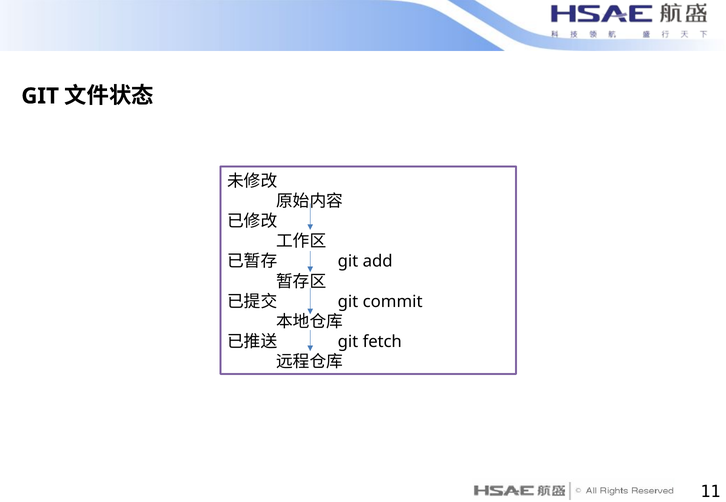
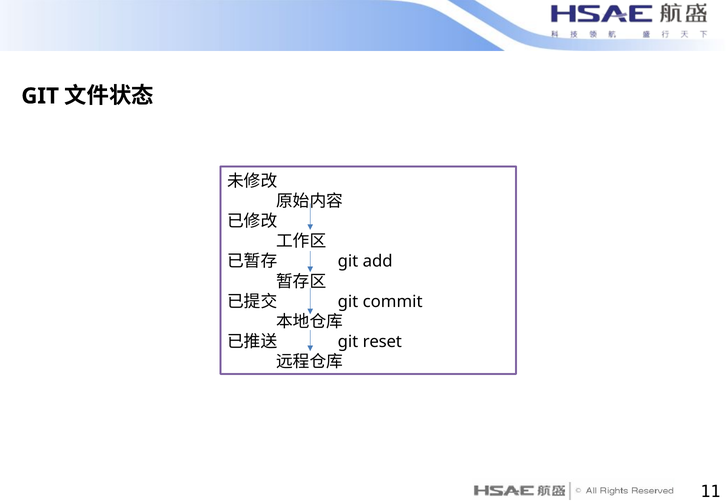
fetch: fetch -> reset (382, 342)
